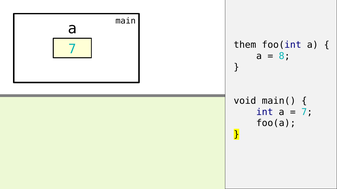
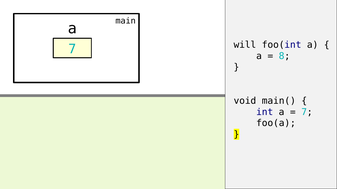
them: them -> will (245, 45)
